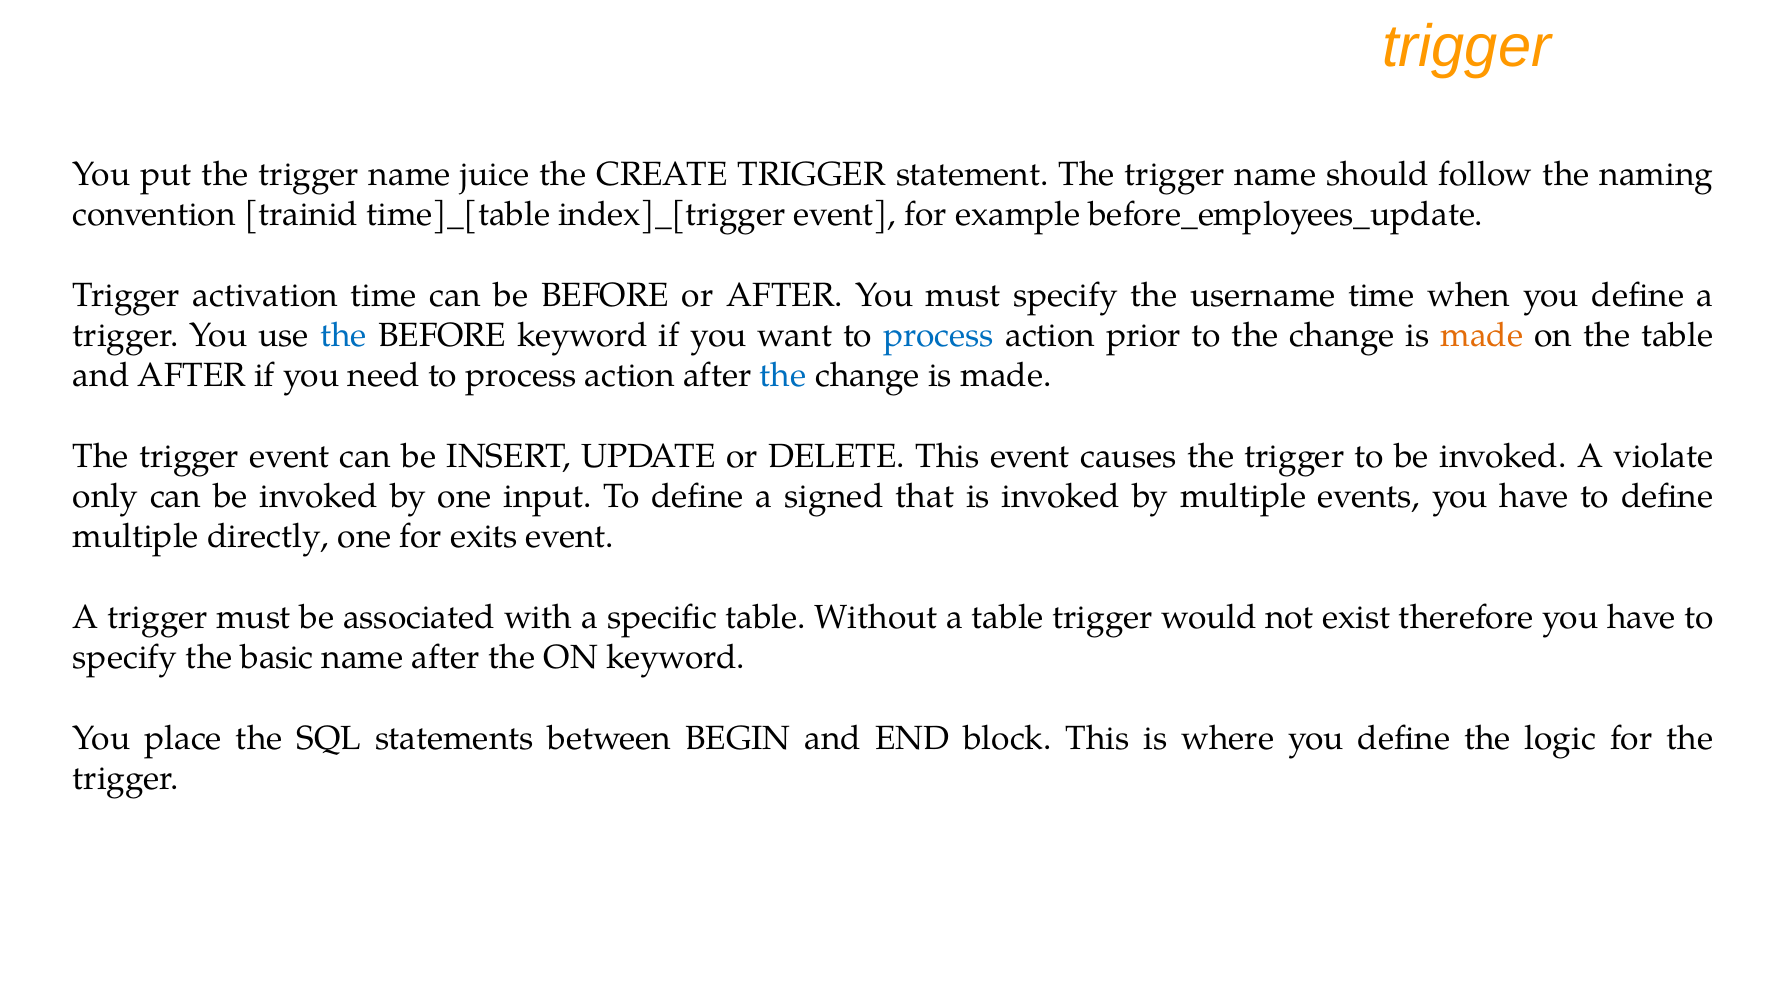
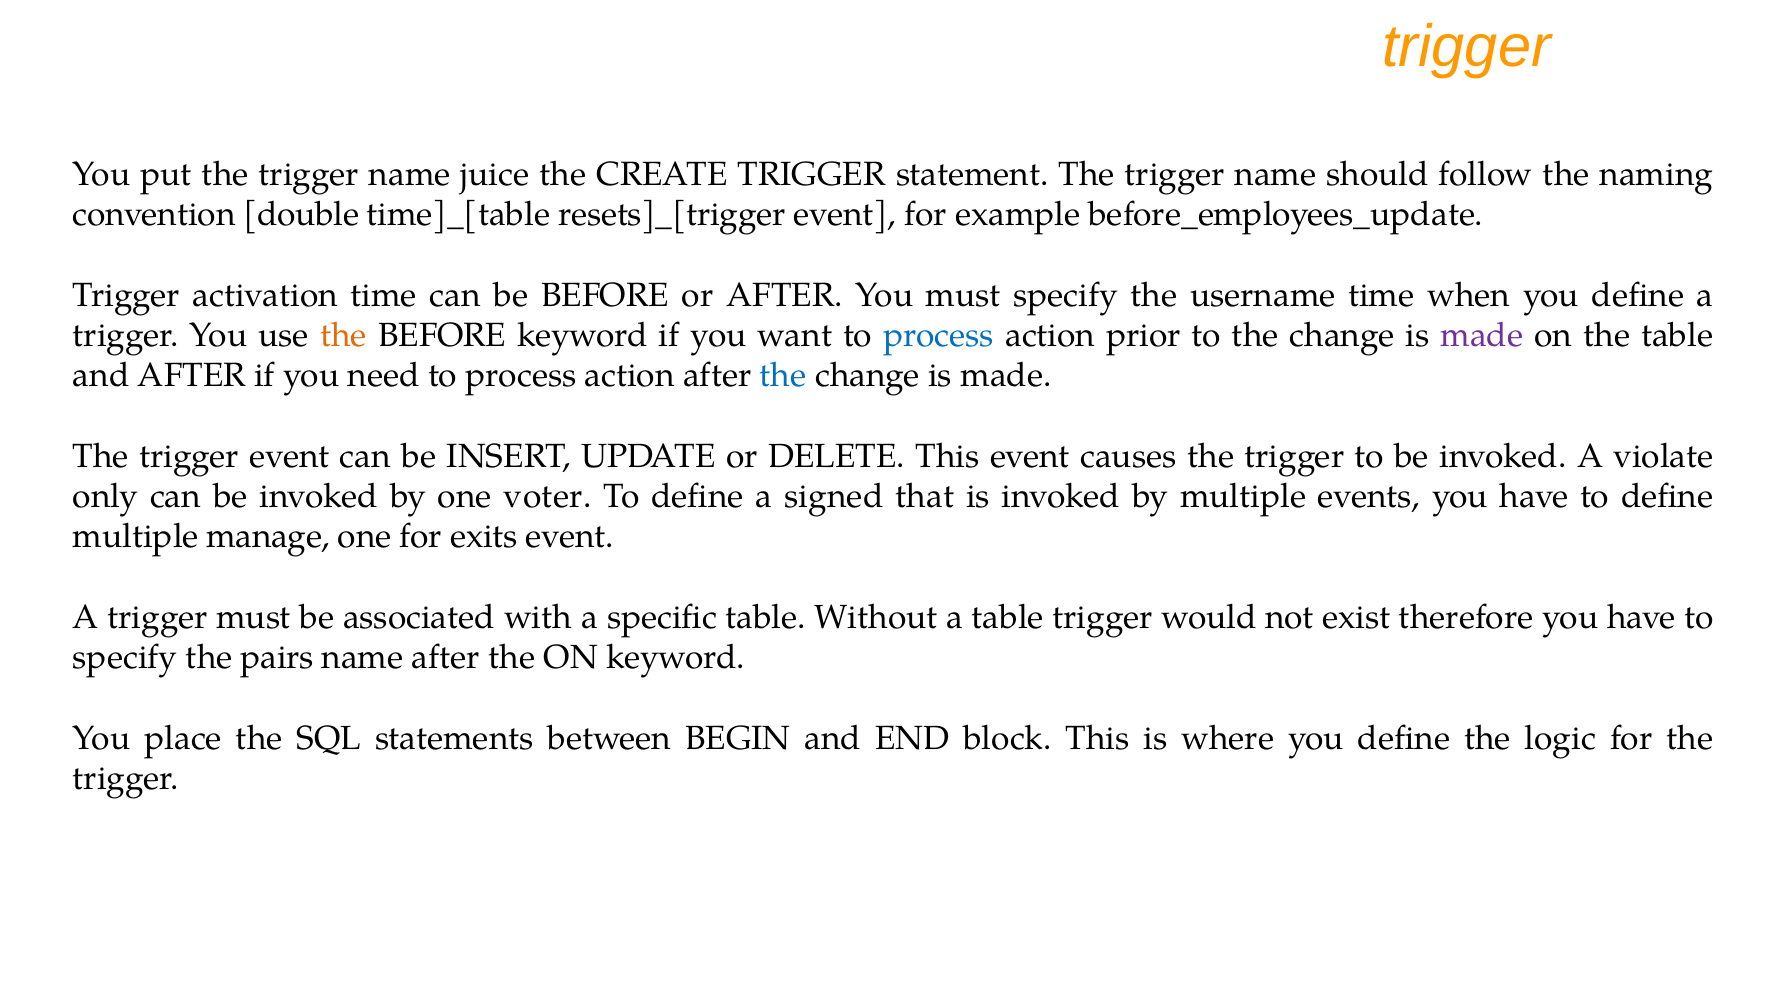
trainid: trainid -> double (301, 215)
index]_[trigger: index]_[trigger -> resets]_[trigger (672, 215)
the colour: blue -> orange (344, 336)
made colour: orange -> purple (1482, 336)
input: input -> voter (548, 496)
directly: directly -> manage (268, 537)
basic: basic -> pairs (277, 657)
